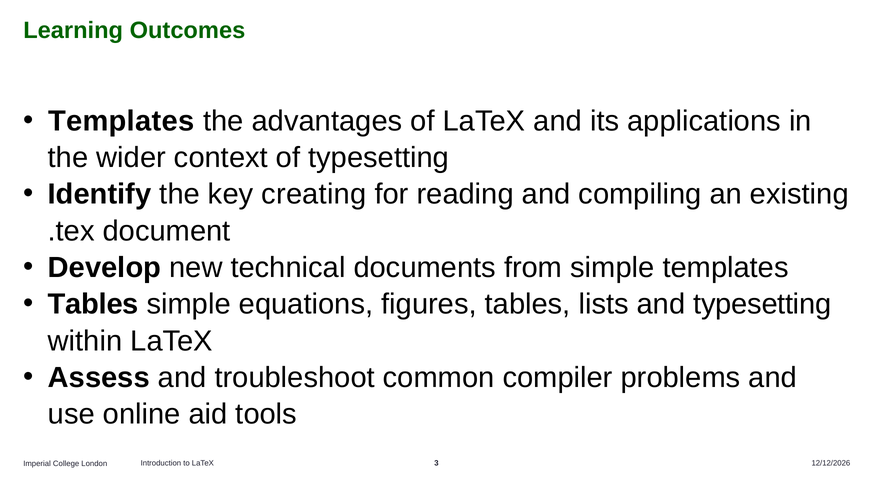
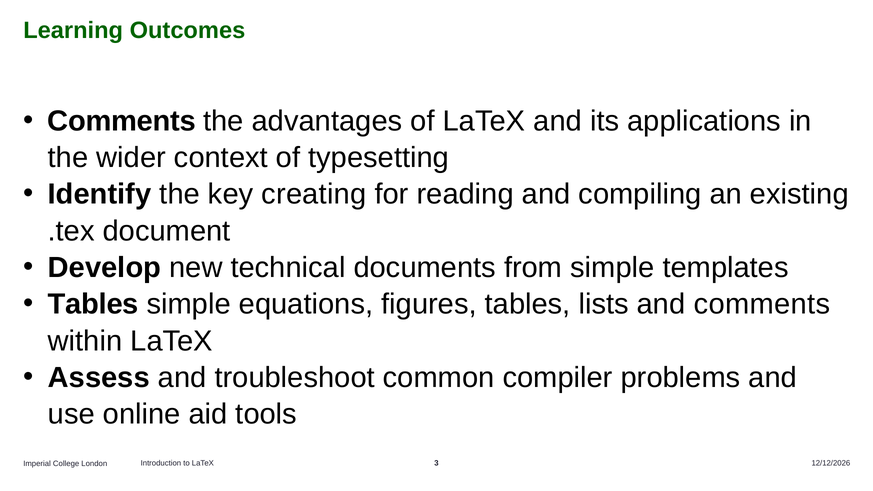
Templates: Templates -> Comments (122, 121)
and typesetting: typesetting -> comments (762, 304)
